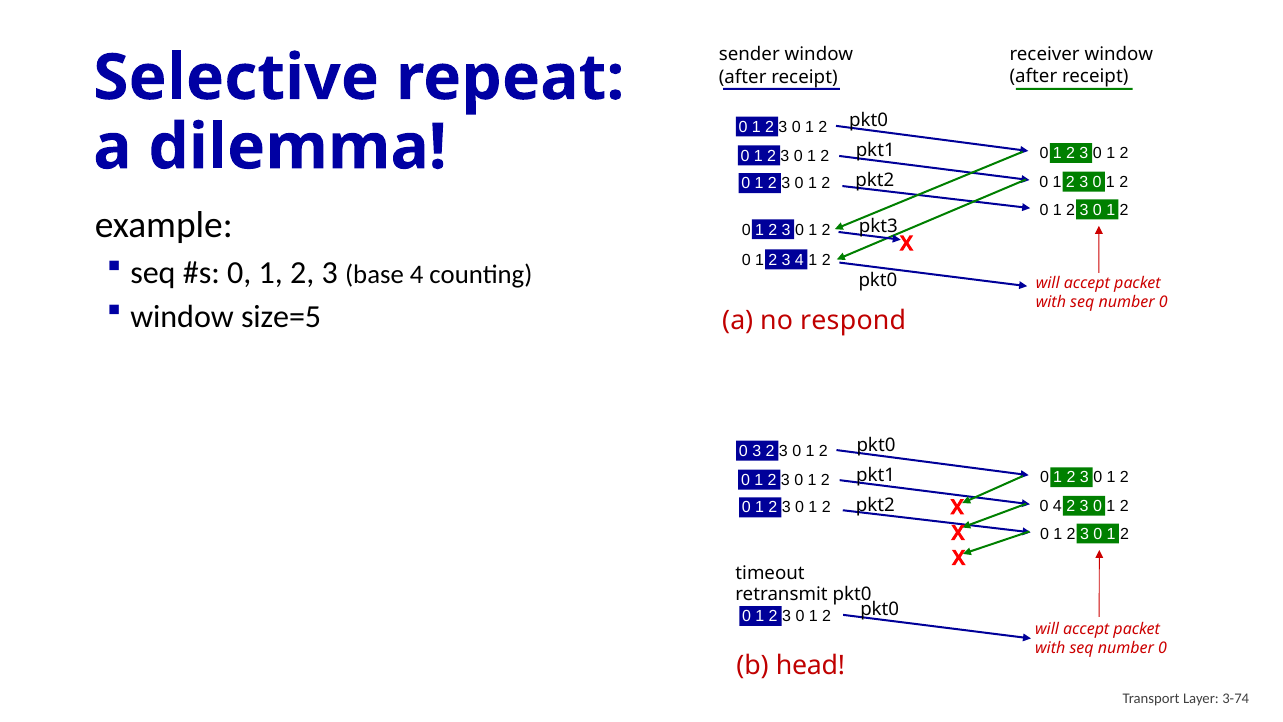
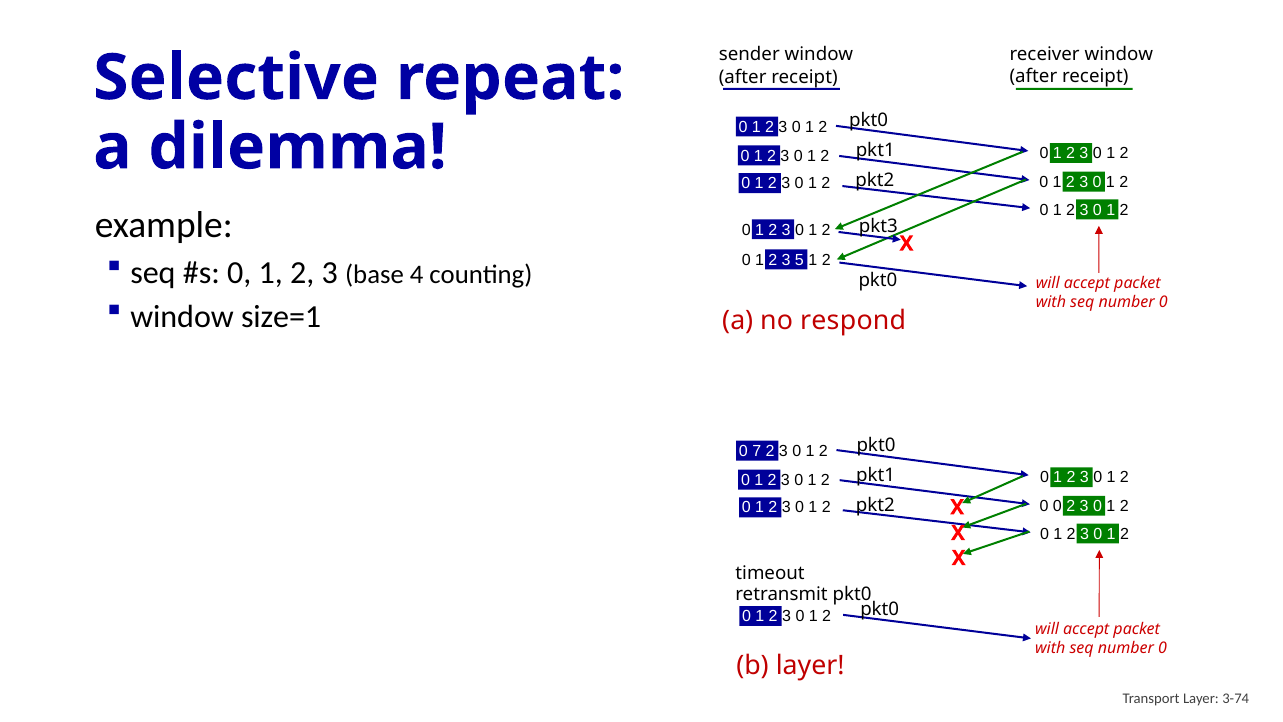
3 4: 4 -> 5 (799, 260)
size=5: size=5 -> size=1 (281, 317)
0 3: 3 -> 7 (757, 451)
4: 4 -> 0 (1057, 506)
b head: head -> layer (810, 666)
